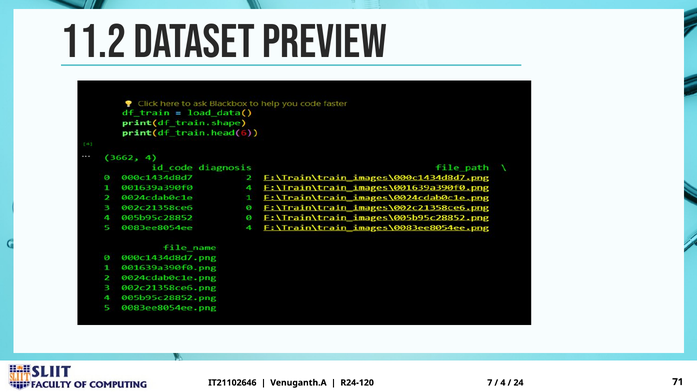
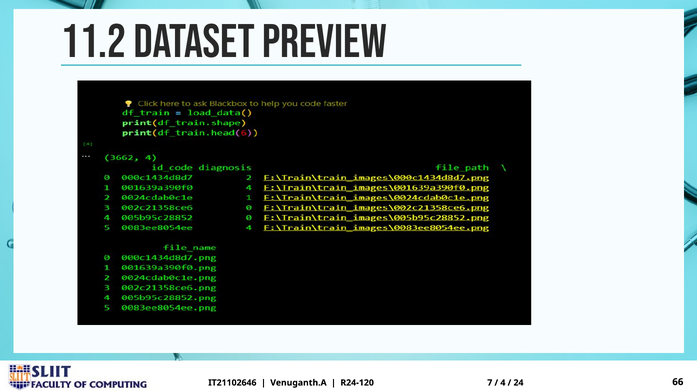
71: 71 -> 66 (678, 382)
